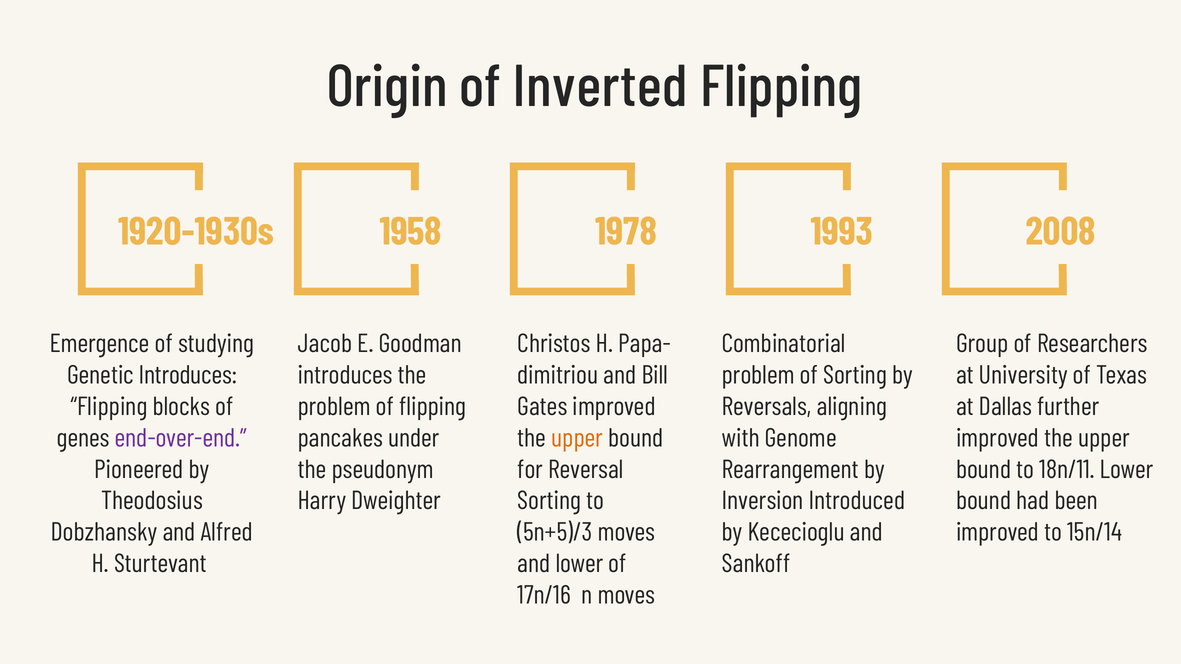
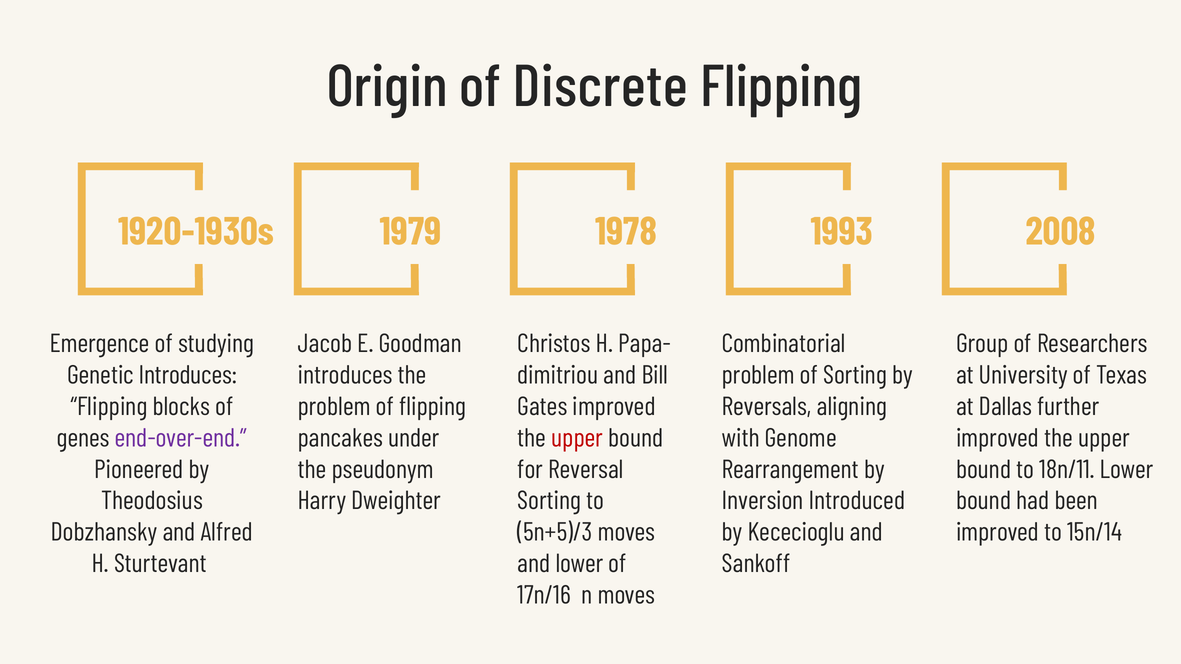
Inverted: Inverted -> Discrete (600, 87)
1958: 1958 -> 1979 (411, 232)
upper colour: orange -> red (577, 438)
